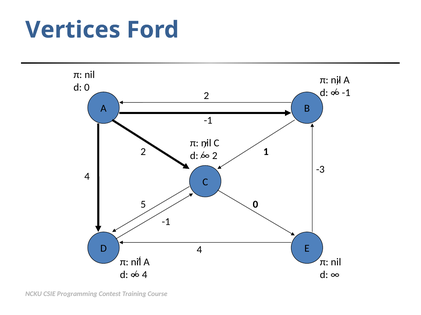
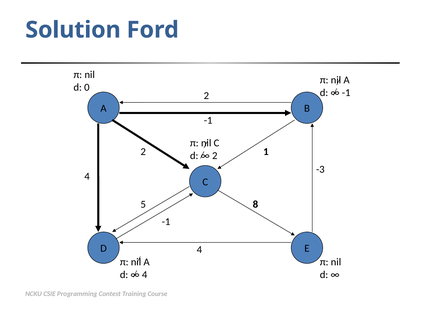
Vertices: Vertices -> Solution (73, 30)
5 0: 0 -> 8 (255, 205)
